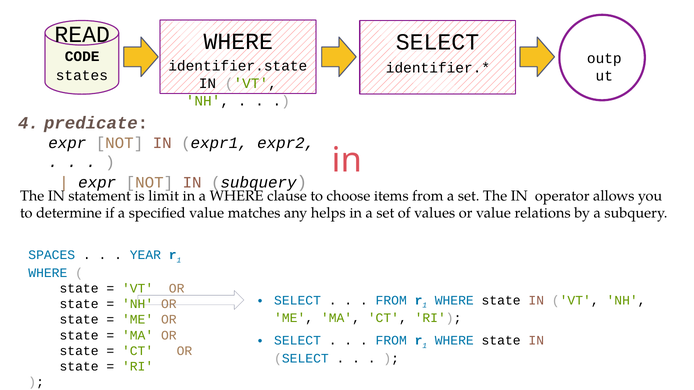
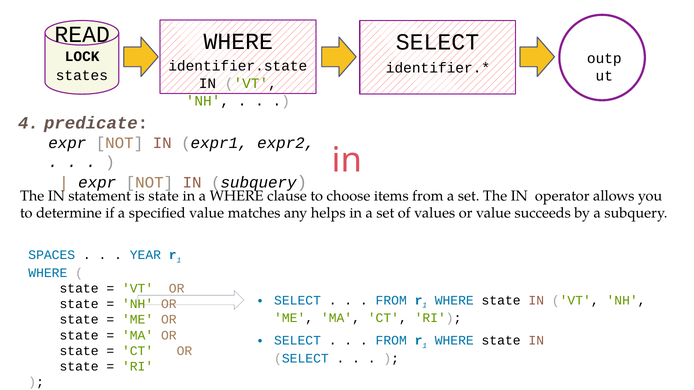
CODE: CODE -> LOCK (82, 57)
is limit: limit -> state (164, 196)
relations: relations -> succeeds (543, 213)
